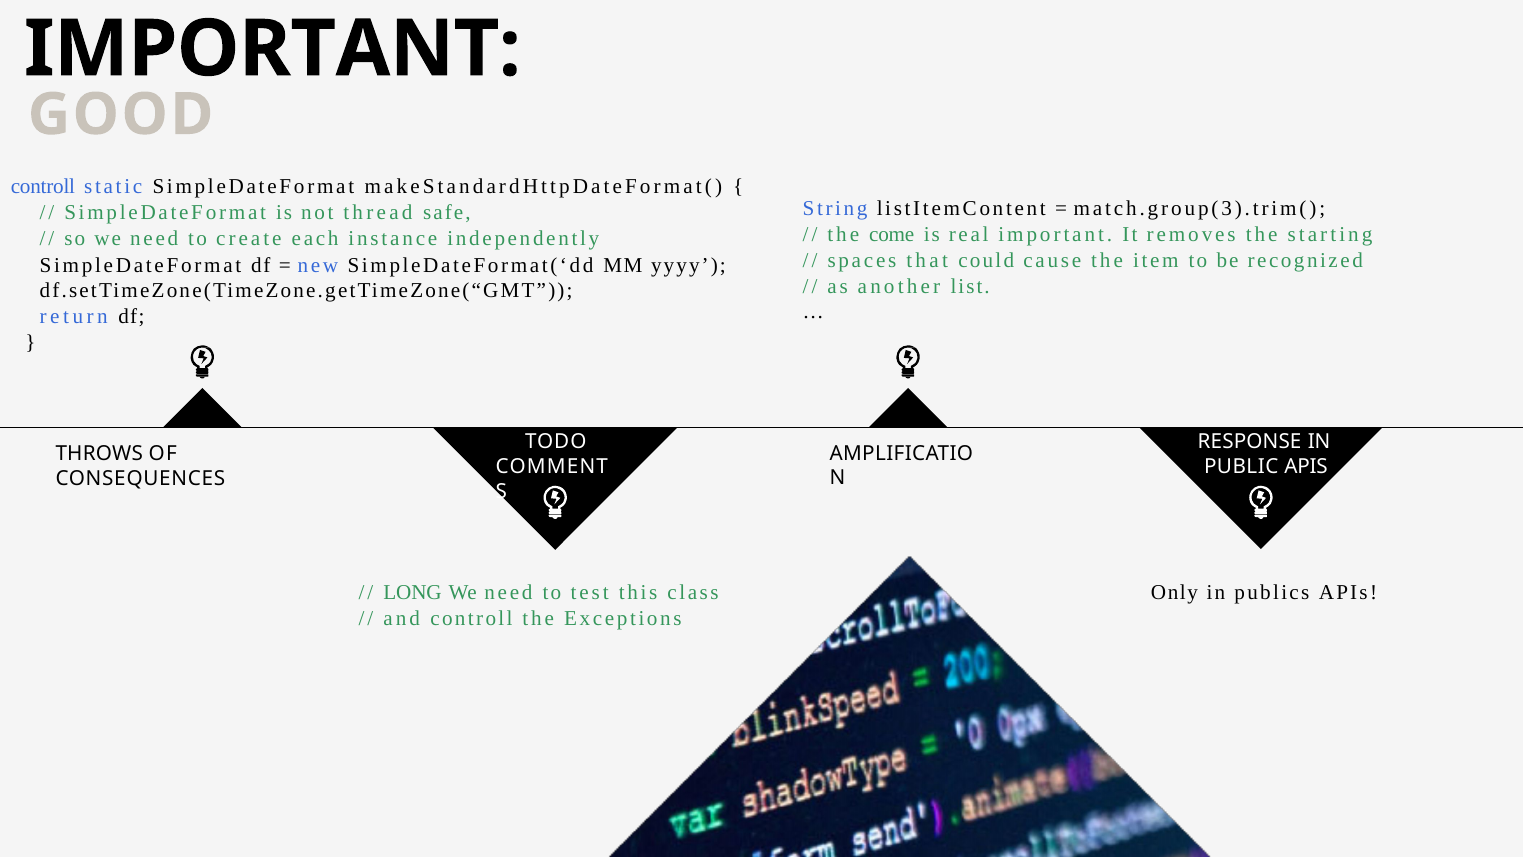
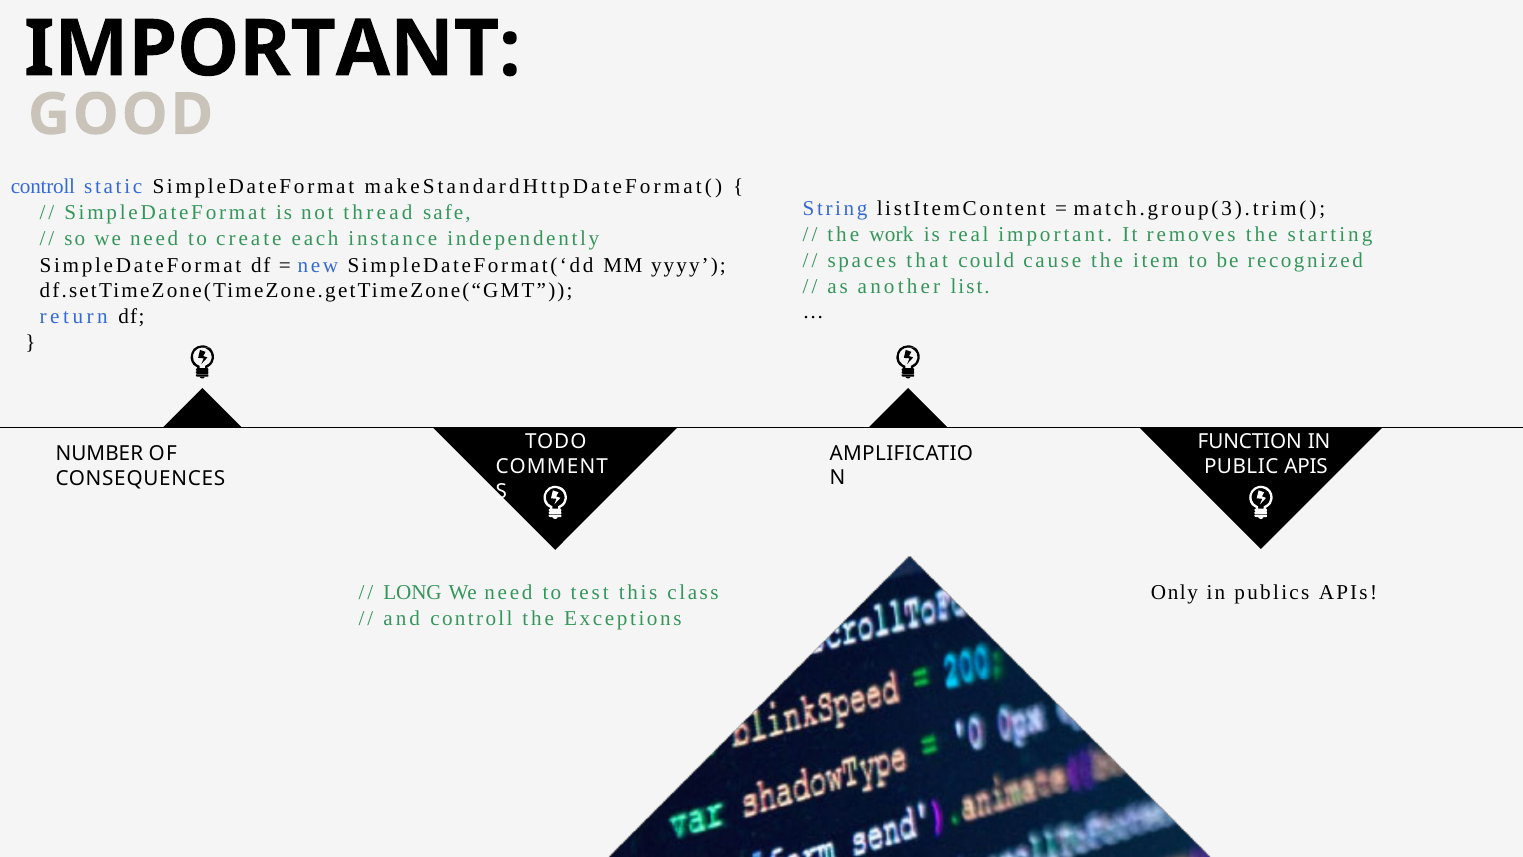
come: come -> work (891, 234)
RESPONSE: RESPONSE -> FUNCTION (1250, 441)
THROWS: THROWS -> NUMBER (99, 454)
